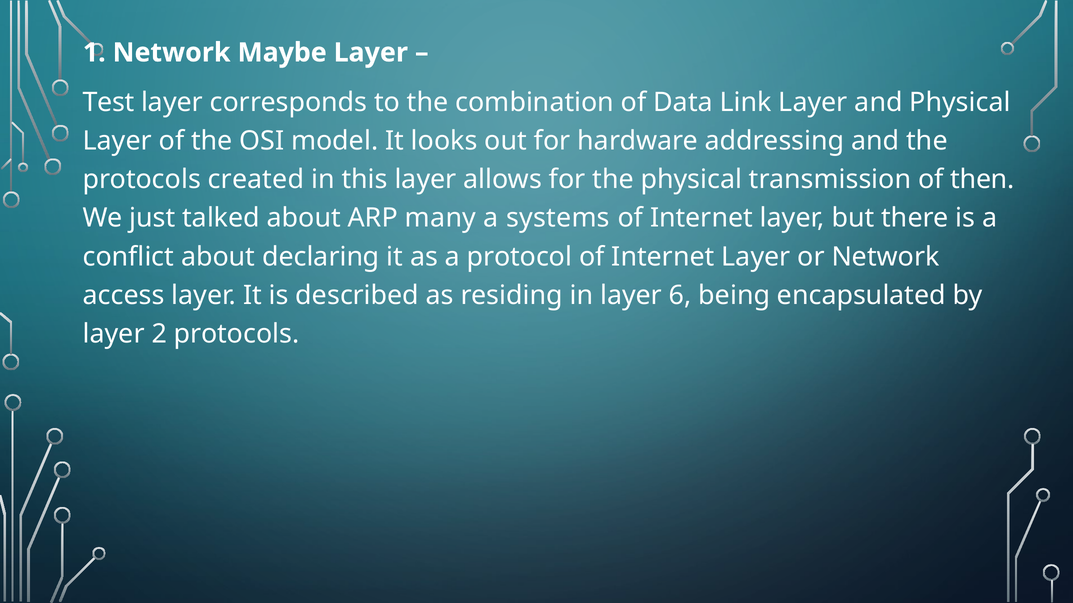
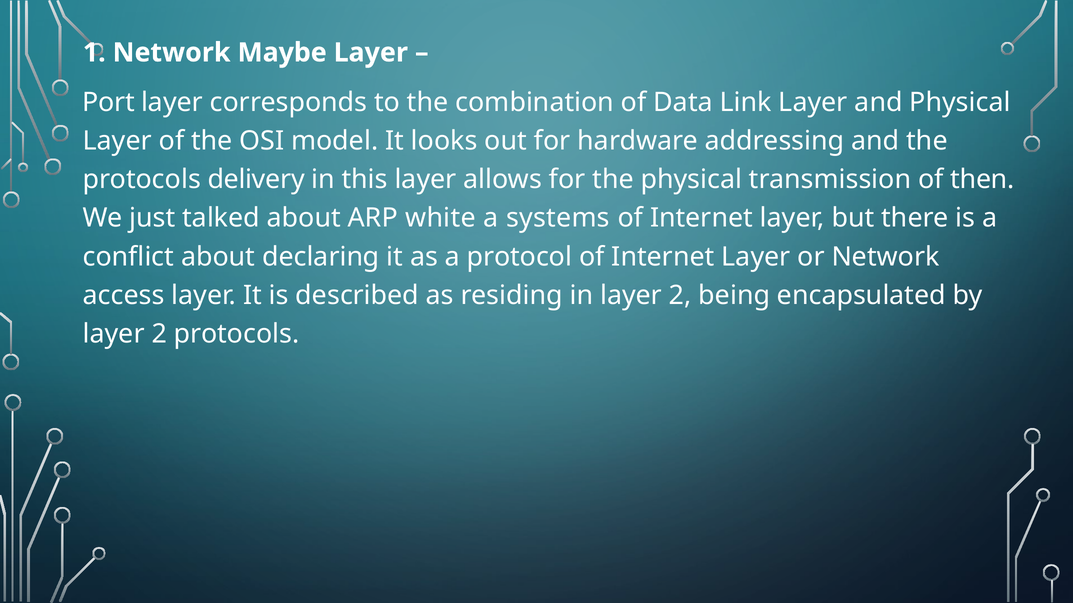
Test: Test -> Port (109, 102)
created: created -> delivery (256, 180)
many: many -> white (440, 218)
in layer 6: 6 -> 2 (680, 296)
